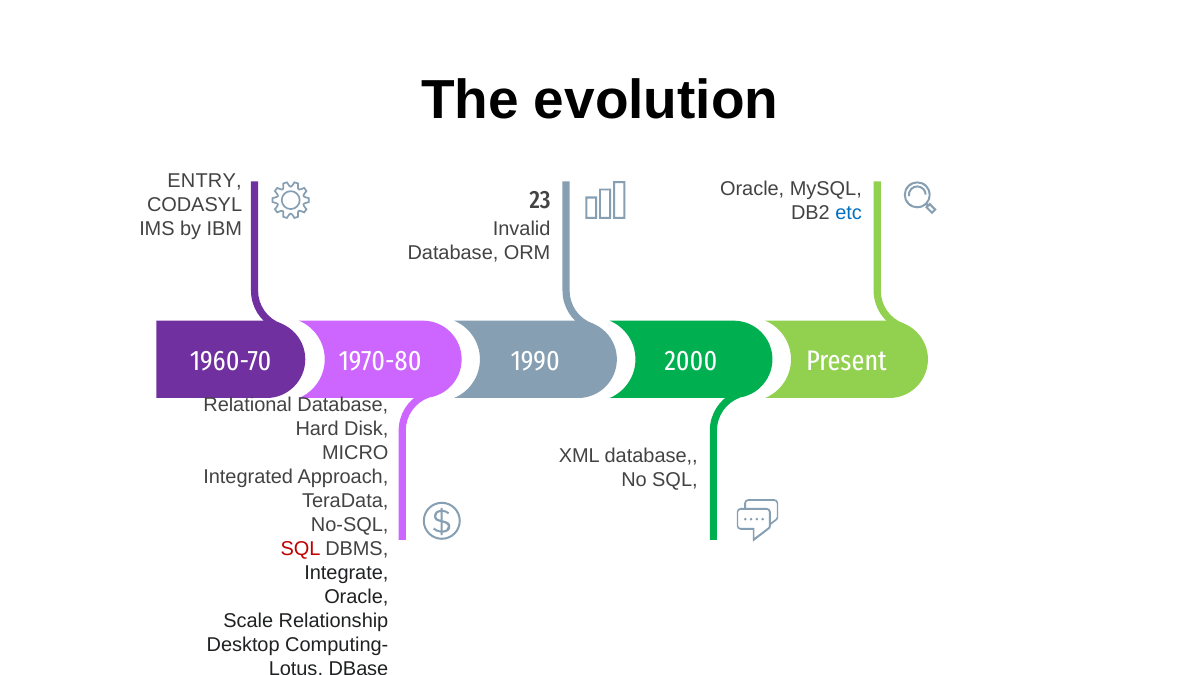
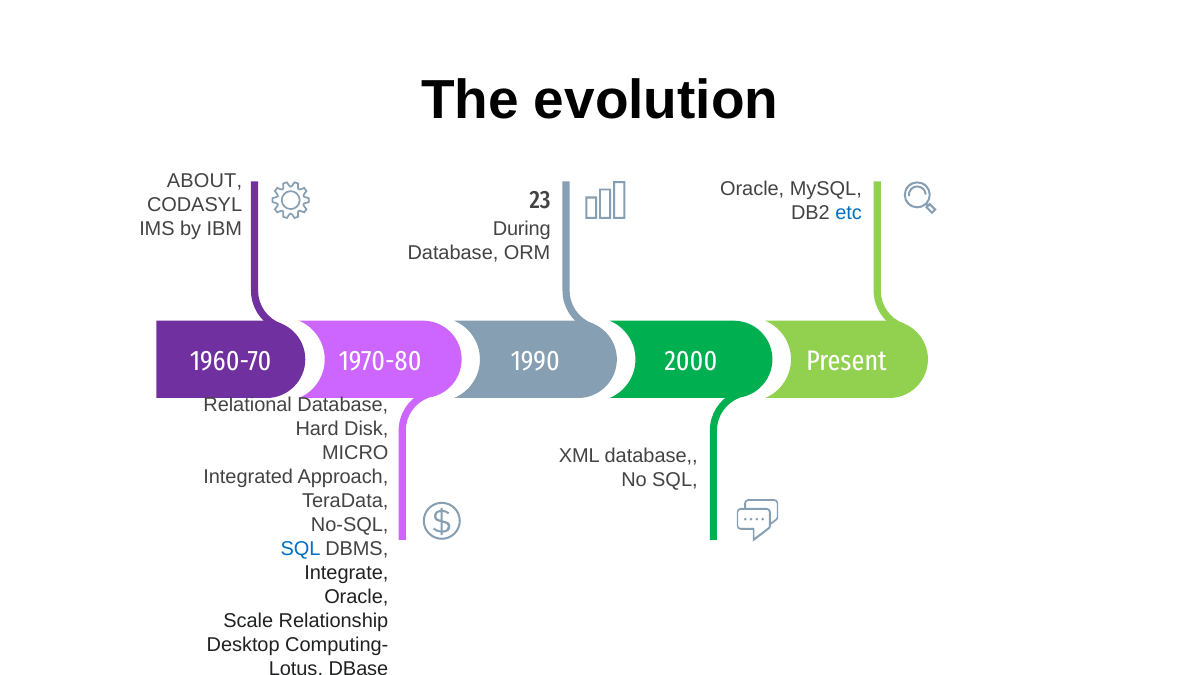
ENTRY: ENTRY -> ABOUT (205, 181)
Invalid: Invalid -> During (522, 229)
SQL colour: red -> blue (301, 549)
